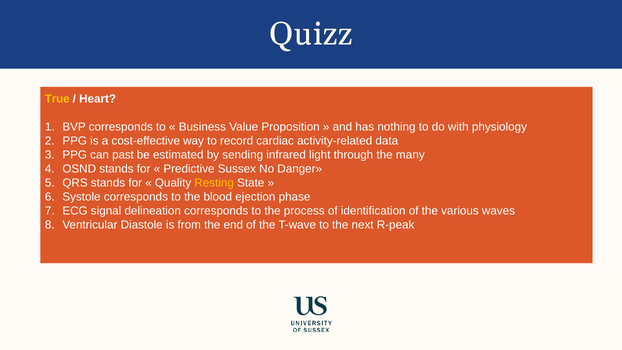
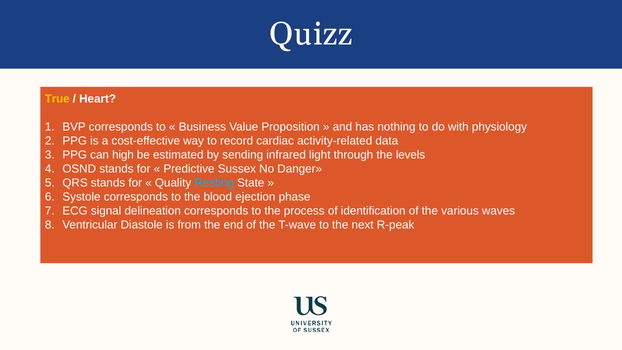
past: past -> high (123, 155)
many: many -> levels (411, 155)
Resting colour: yellow -> light blue (214, 183)
